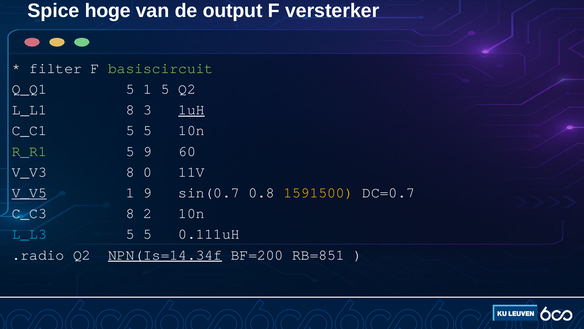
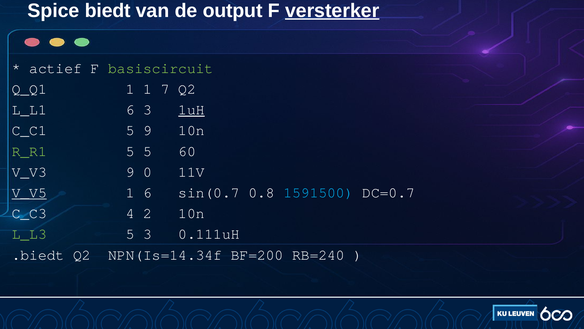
hoge: hoge -> biedt (108, 11)
versterker underline: none -> present (332, 11)
filter: filter -> actief (56, 68)
Q_Q1 5: 5 -> 1 (130, 89)
1 5: 5 -> 7 (165, 89)
L_L1 8: 8 -> 6 (130, 110)
C_C1 5 5: 5 -> 9 (148, 130)
5 9: 9 -> 5 (148, 151)
V_V3 8: 8 -> 9 (130, 172)
1 9: 9 -> 6 (148, 192)
1591500 colour: yellow -> light blue (318, 192)
C_C3 8: 8 -> 4 (130, 213)
L_L3 colour: light blue -> light green (29, 234)
5: 5 -> 3 (148, 234)
.radio: .radio -> .biedt (38, 254)
NPN(Is=14.34f underline: present -> none (165, 254)
RB=851: RB=851 -> RB=240 (318, 254)
